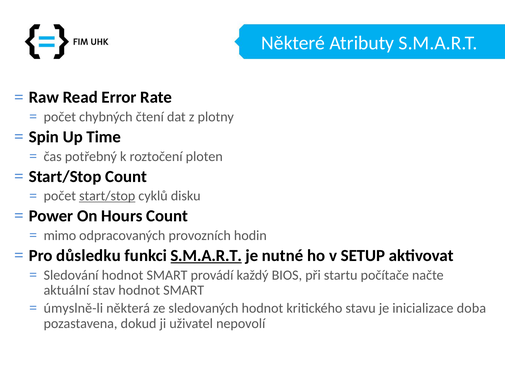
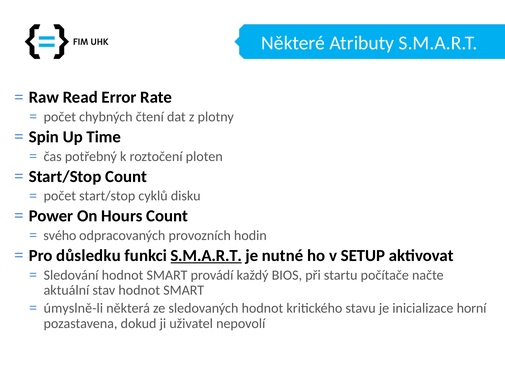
start/stop underline: present -> none (107, 196)
mimo: mimo -> svého (60, 235)
doba: doba -> horní (472, 308)
